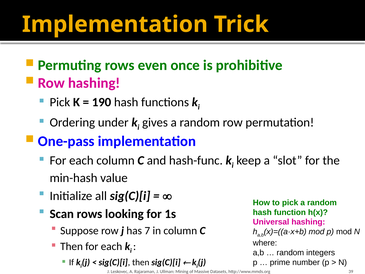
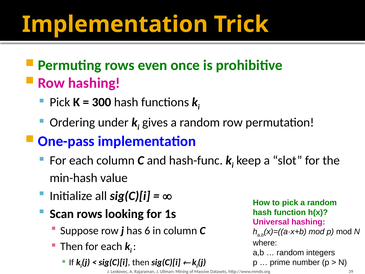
190: 190 -> 300 (102, 102)
7: 7 -> 6 (147, 230)
